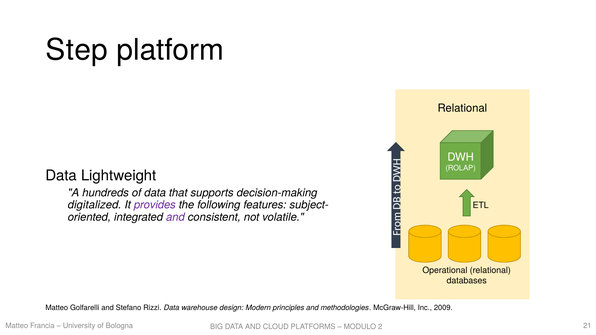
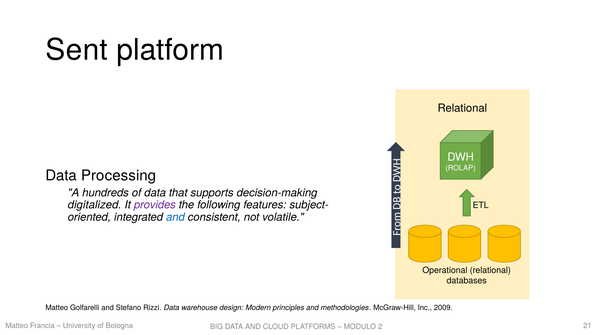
Step: Step -> Sent (77, 50)
Lightweight: Lightweight -> Processing (119, 176)
and colour: purple -> blue (175, 217)
